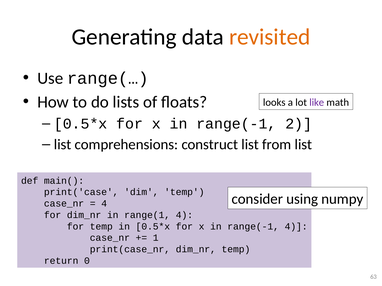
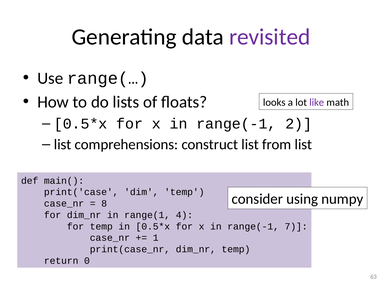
revisited colour: orange -> purple (270, 37)
4: 4 -> 8 (104, 204)
range(-1 4: 4 -> 7 (296, 227)
